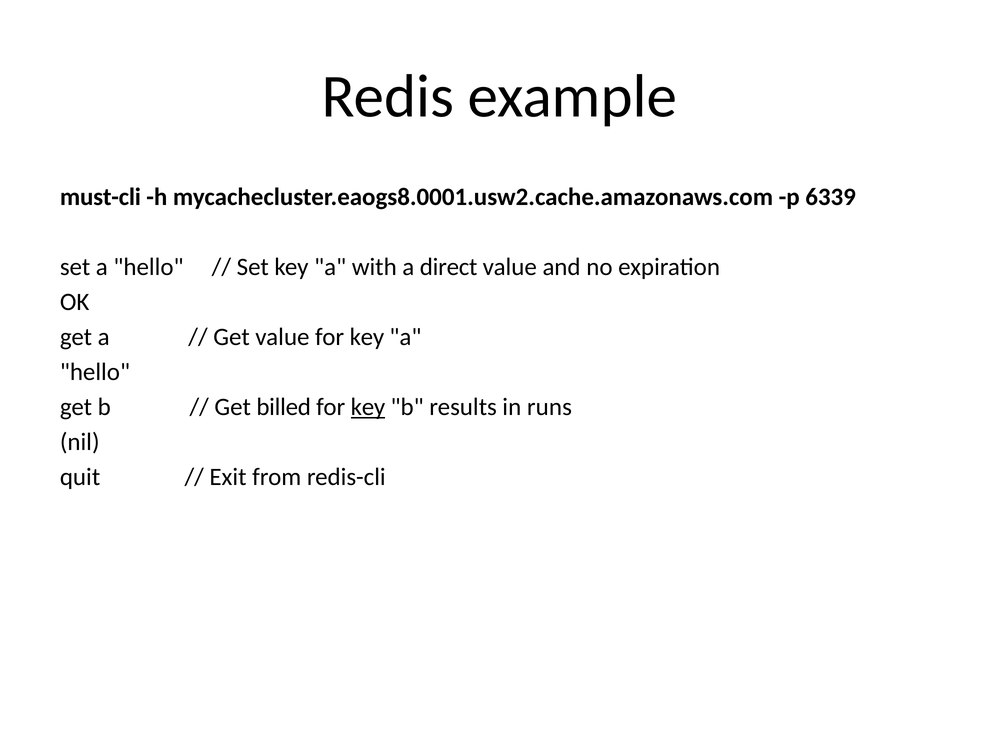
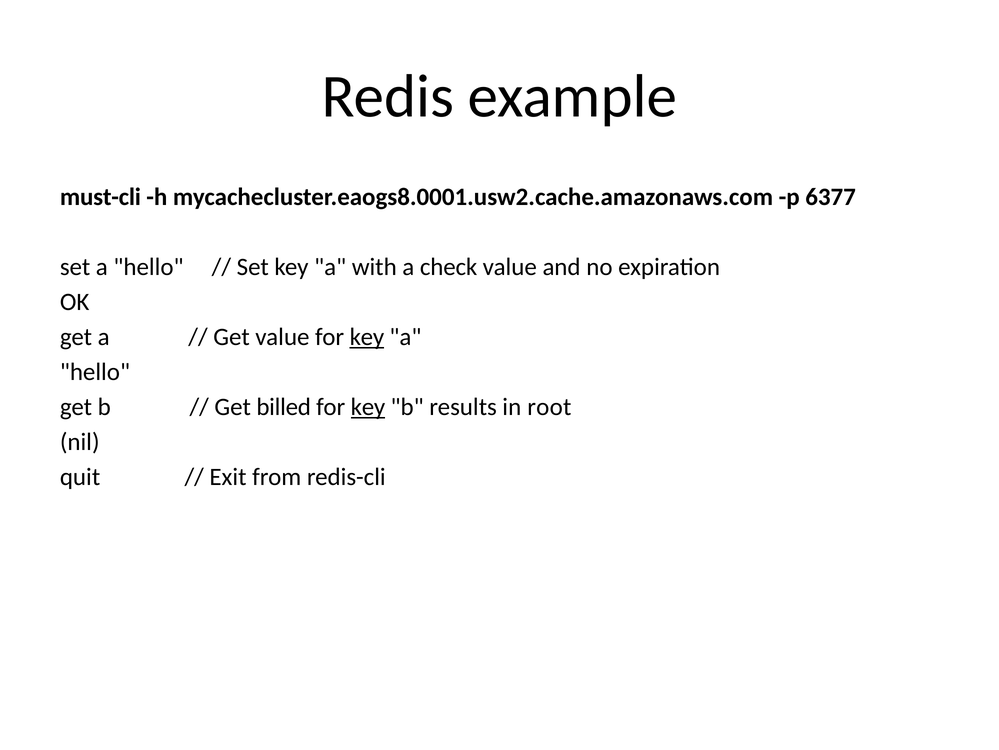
6339: 6339 -> 6377 (831, 197)
direct: direct -> check (449, 266)
key underline: none -> present (367, 336)
runs: runs -> root (549, 406)
